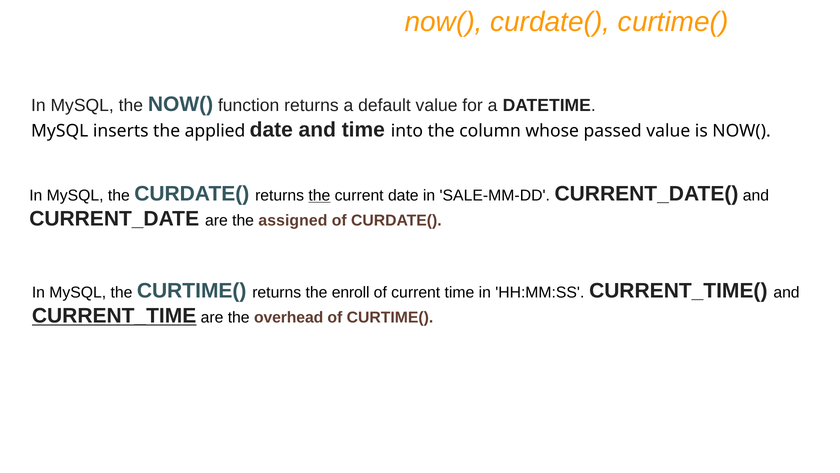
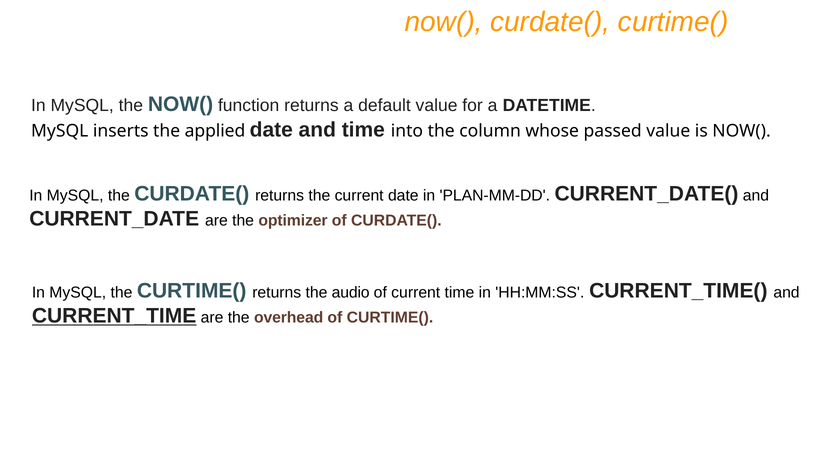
the underline: present -> none (319, 195)
SALE-MM-DD: SALE-MM-DD -> PLAN-MM-DD (495, 195)
assigned: assigned -> optimizer (293, 220)
enroll: enroll -> audio (351, 292)
